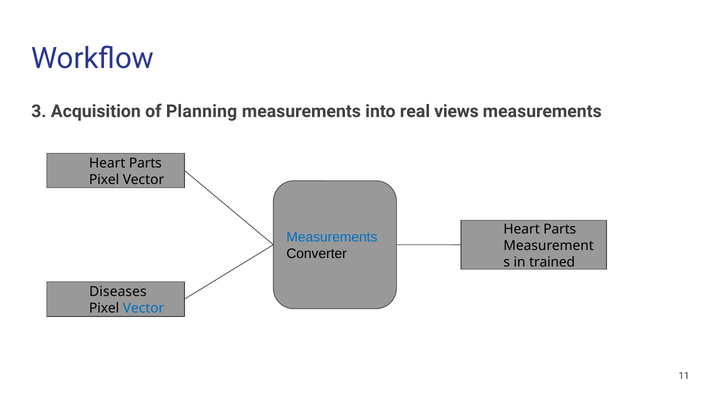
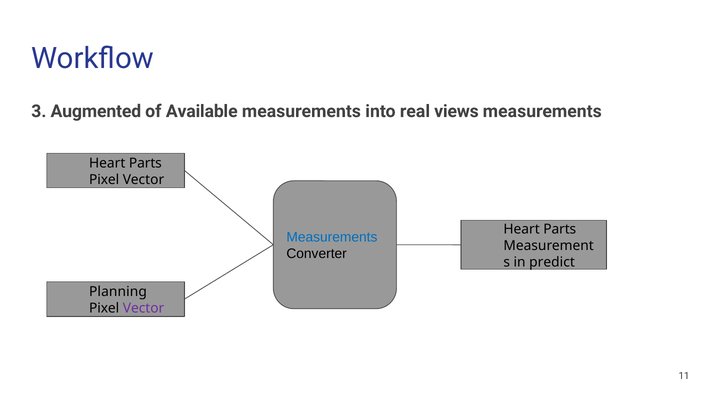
Acquisition: Acquisition -> Augmented (96, 111)
Planning: Planning -> Available (202, 111)
trained: trained -> predict (552, 262)
Diseases: Diseases -> Planning (118, 292)
Vector colour: blue -> purple (144, 308)
